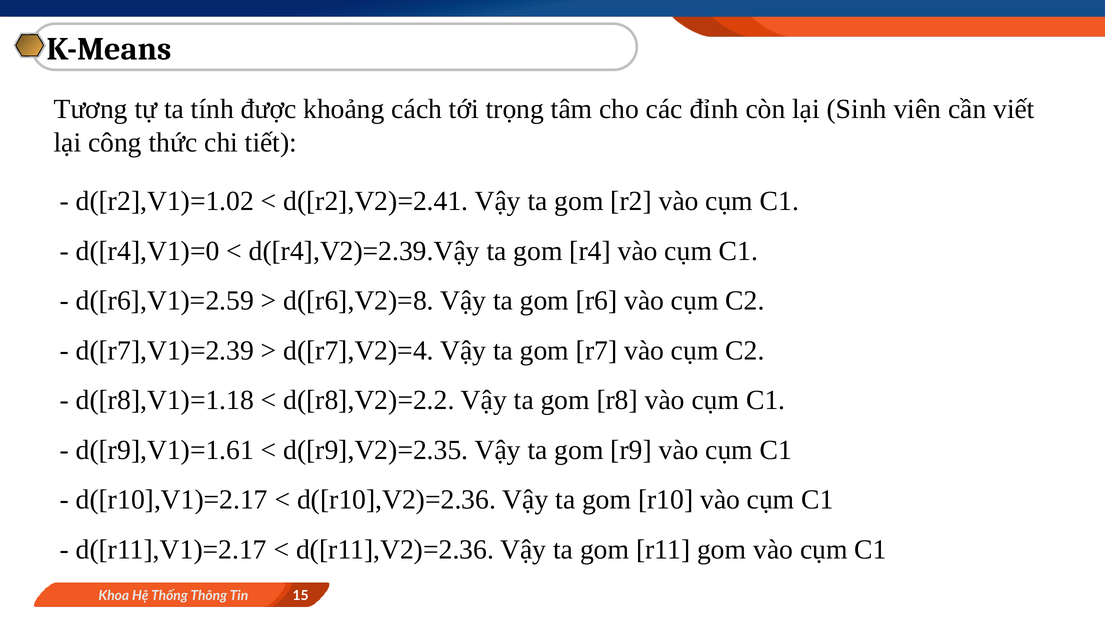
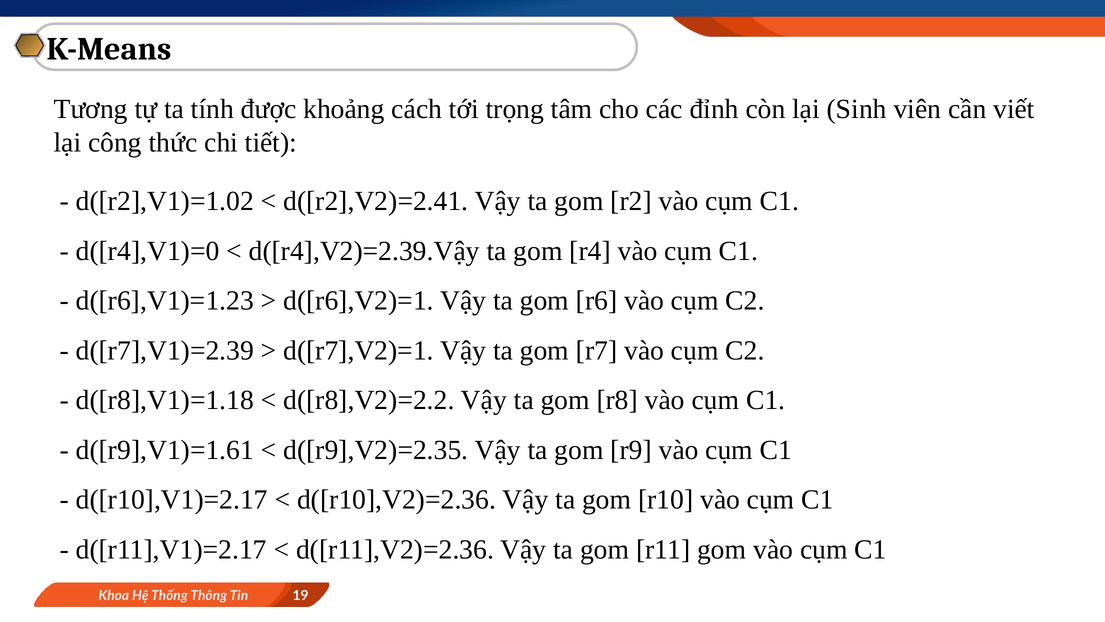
d([r6],V1)=2.59: d([r6],V1)=2.59 -> d([r6],V1)=1.23 (165, 301)
d([r6],V2)=8: d([r6],V2)=8 -> d([r6],V2)=1 (359, 301)
d([r7],V2)=4: d([r7],V2)=4 -> d([r7],V2)=1 (359, 350)
15: 15 -> 19 (301, 595)
